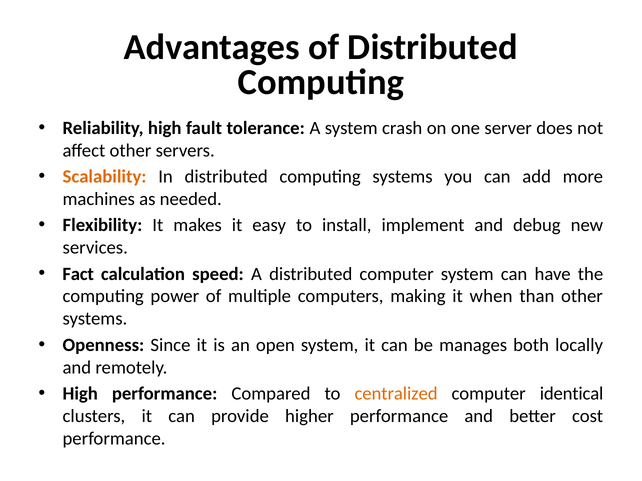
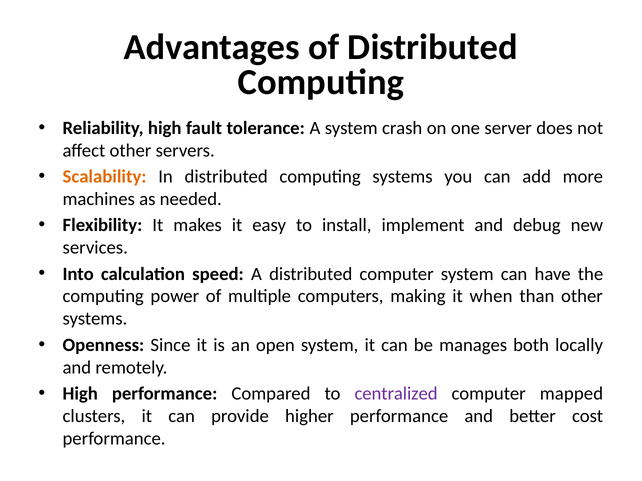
Fact: Fact -> Into (78, 274)
centralized colour: orange -> purple (396, 394)
identical: identical -> mapped (571, 394)
